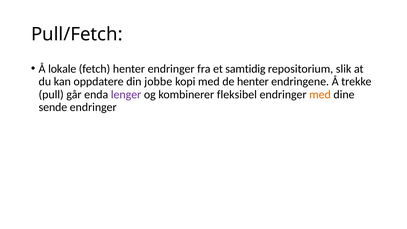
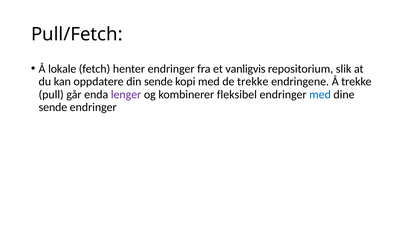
samtidig: samtidig -> vanligvis (245, 69)
din jobbe: jobbe -> sende (158, 82)
de henter: henter -> trekke (253, 82)
med colour: orange -> blue (320, 94)
